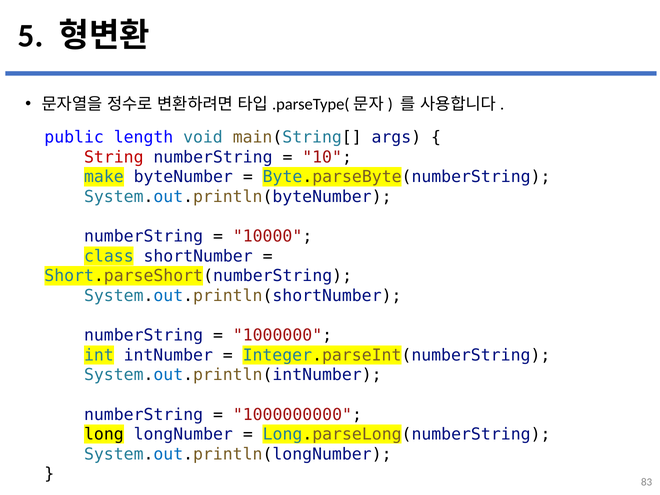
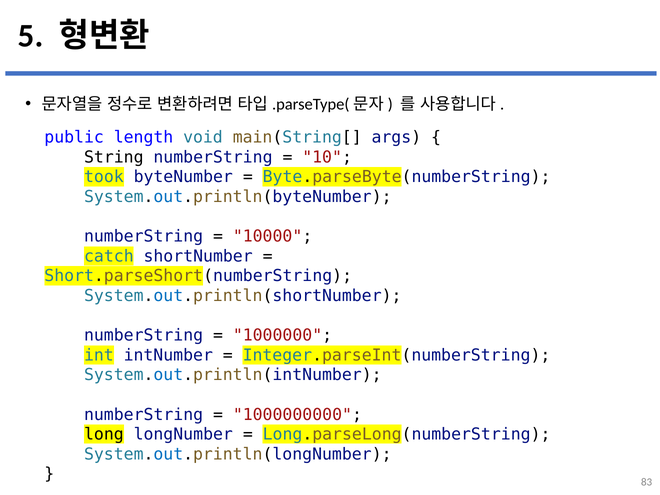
String colour: red -> black (114, 157)
make: make -> took (104, 177)
class: class -> catch (109, 256)
